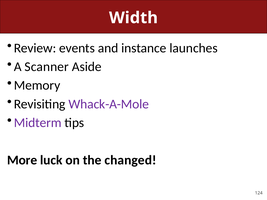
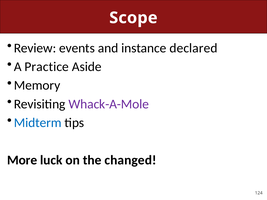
Width: Width -> Scope (133, 18)
launches: launches -> declared (193, 48)
Scanner: Scanner -> Practice (47, 67)
Midterm colour: purple -> blue (38, 123)
